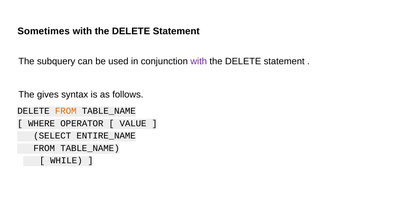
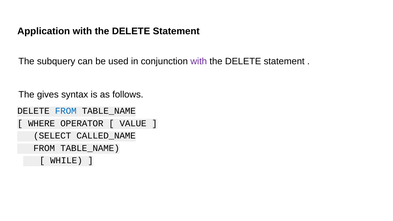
Sometimes: Sometimes -> Application (44, 31)
FROM colour: orange -> blue (66, 111)
ENTIRE_NAME: ENTIRE_NAME -> CALLED_NAME (106, 136)
